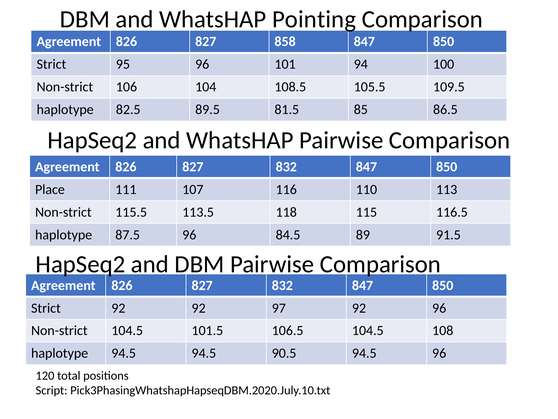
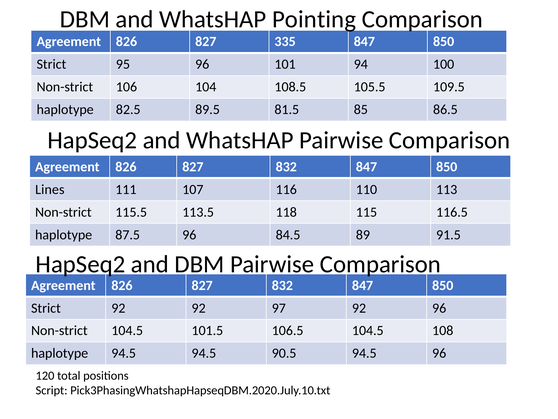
858: 858 -> 335 (285, 42)
Place: Place -> Lines (50, 189)
